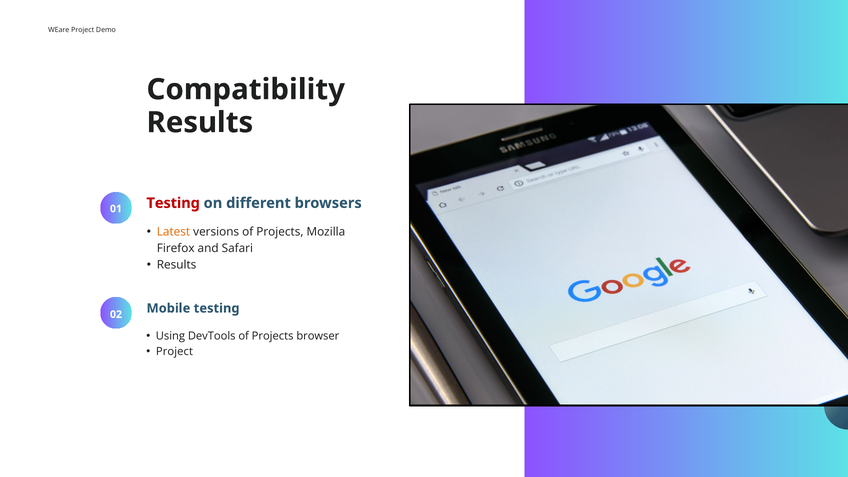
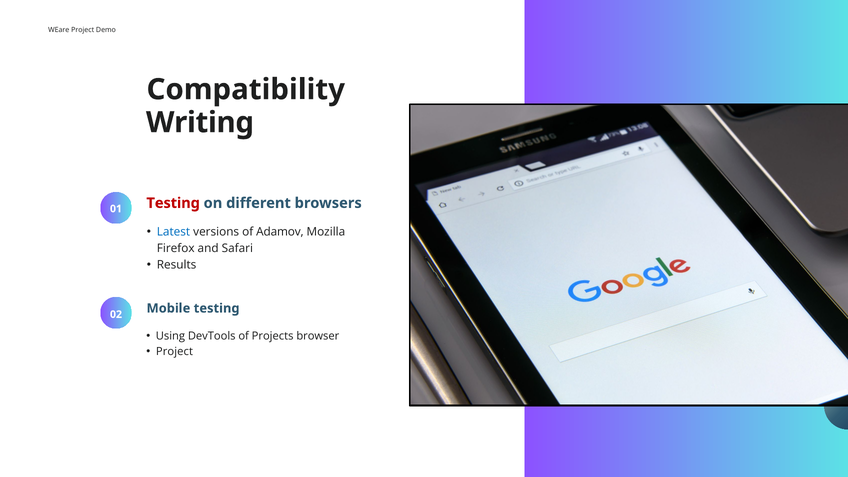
Results: Results -> Writing (200, 123)
Latest colour: orange -> blue (173, 232)
versions of Projects: Projects -> Adamov (280, 232)
